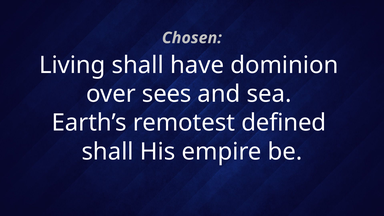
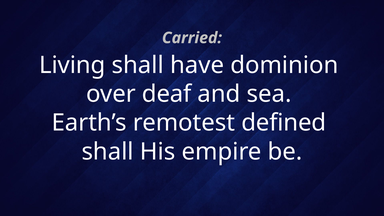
Chosen: Chosen -> Carried (192, 38)
sees: sees -> deaf (167, 94)
